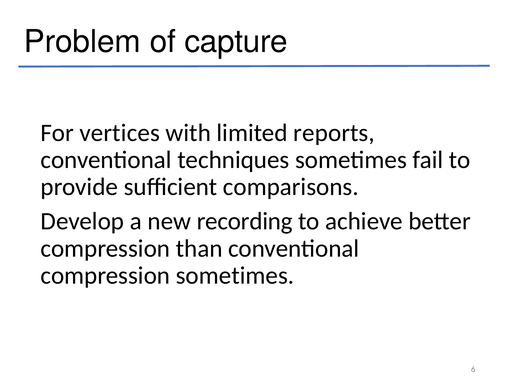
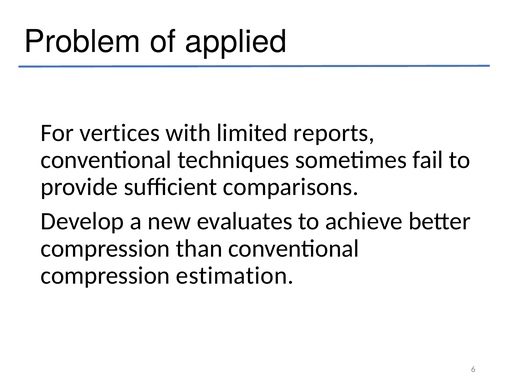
capture: capture -> applied (236, 42)
recording: recording -> evaluates (245, 221)
compression sometimes: sometimes -> estimation (235, 276)
